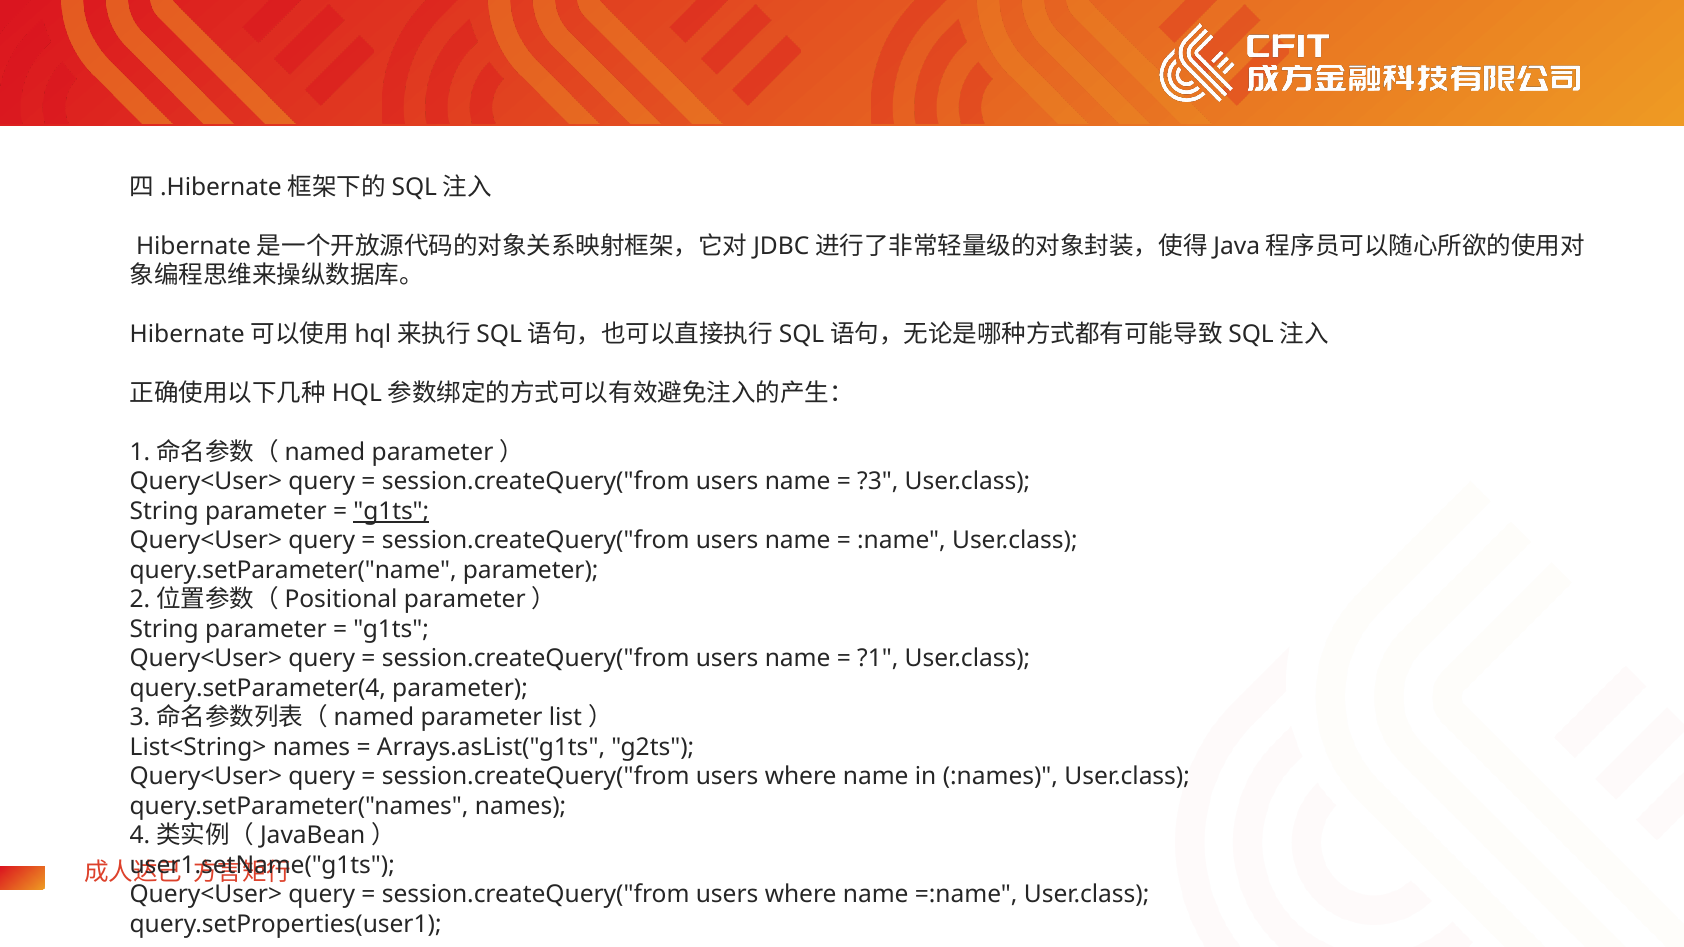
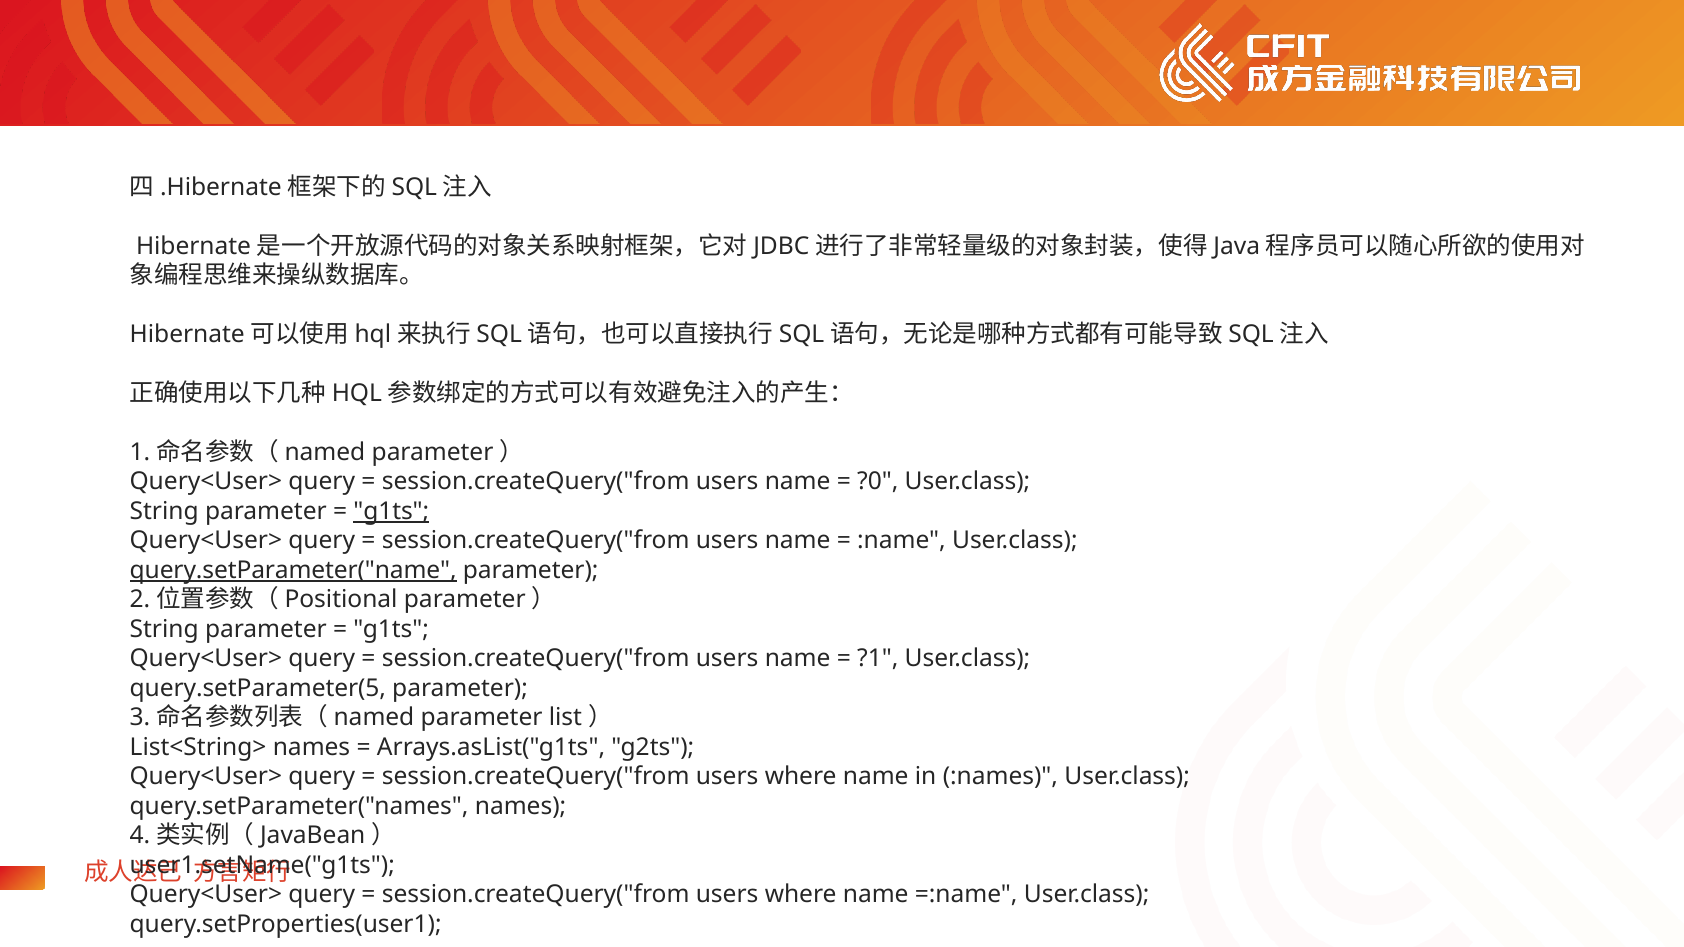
?3: ?3 -> ?0 (878, 482)
query.setParameter("name underline: none -> present (293, 570)
query.setParameter(4: query.setParameter(4 -> query.setParameter(5 (258, 688)
